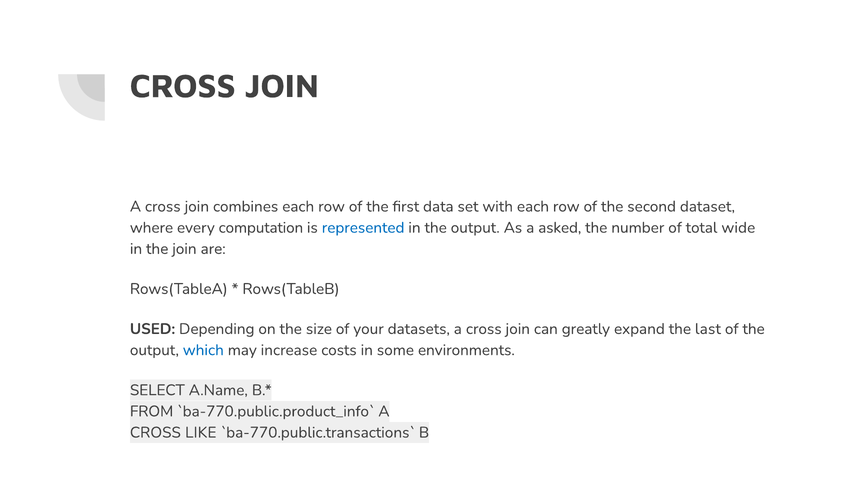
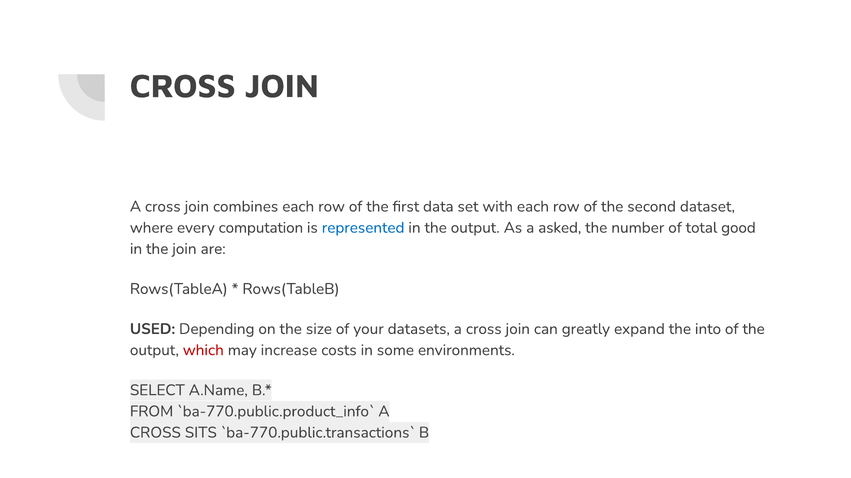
wide: wide -> good (738, 228)
last: last -> into (708, 329)
which colour: blue -> red (203, 351)
LIKE: LIKE -> SITS (201, 433)
